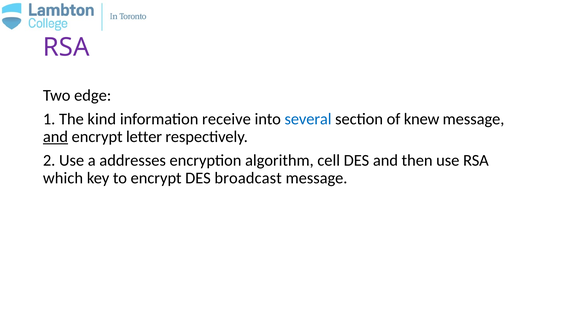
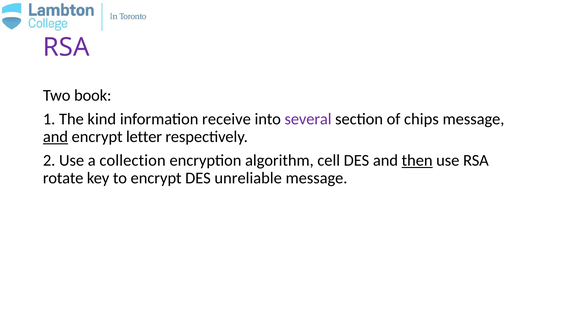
edge: edge -> book (93, 95)
several colour: blue -> purple (308, 119)
knew: knew -> chips (421, 119)
addresses: addresses -> collection (133, 160)
then underline: none -> present (417, 160)
which: which -> rotate (63, 178)
broadcast: broadcast -> unreliable (248, 178)
